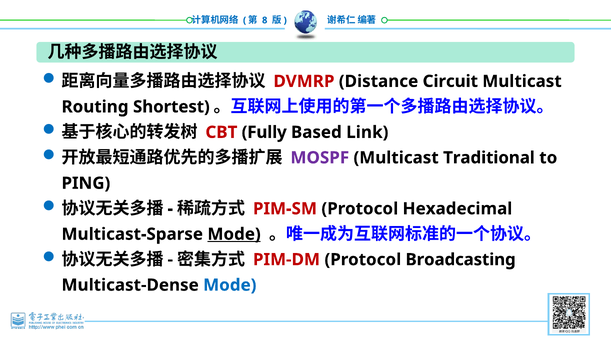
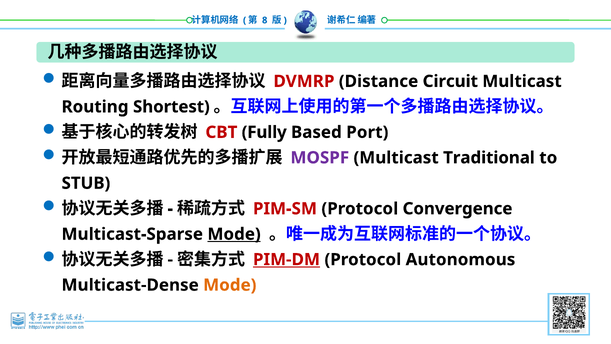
Link: Link -> Port (367, 132)
PING: PING -> STUB (86, 183)
Hexadecimal: Hexadecimal -> Convergence (458, 209)
PIM-DM underline: none -> present (286, 259)
Broadcasting: Broadcasting -> Autonomous (460, 259)
Mode colour: blue -> orange (230, 285)
